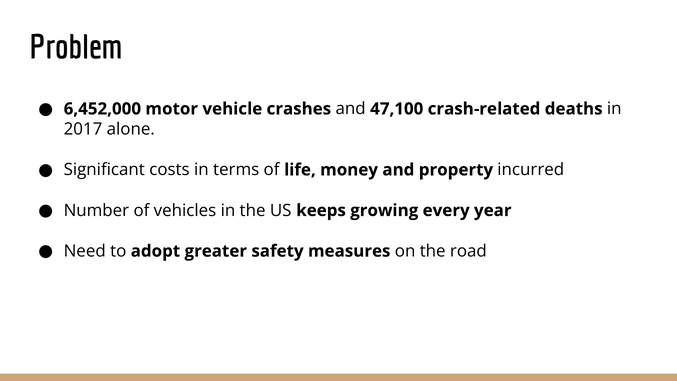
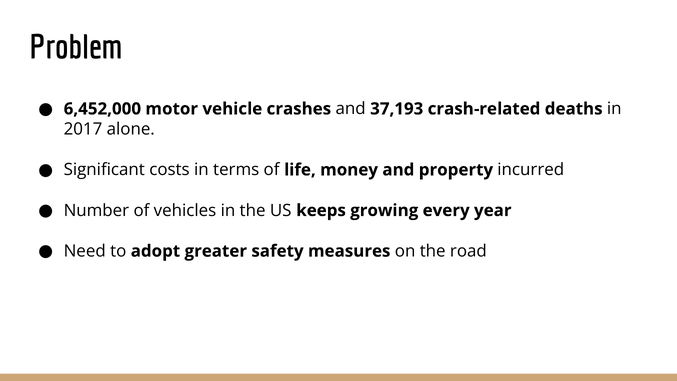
47,100: 47,100 -> 37,193 (397, 109)
